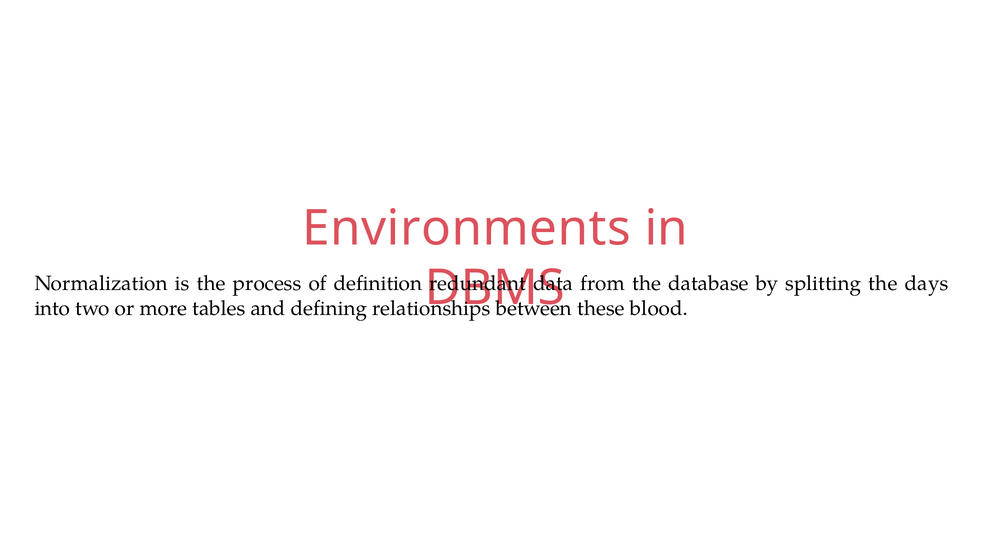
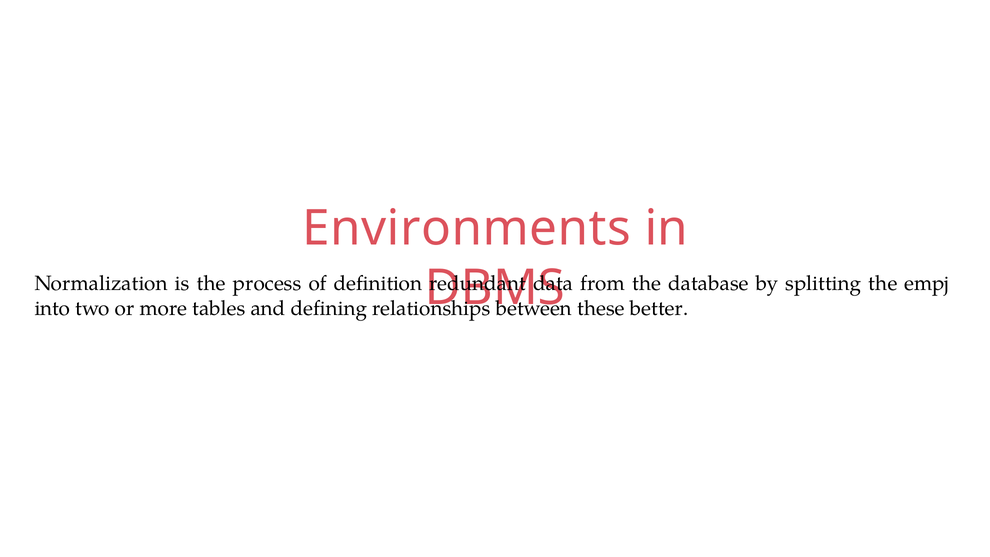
days: days -> empj (927, 284)
blood: blood -> better (659, 308)
